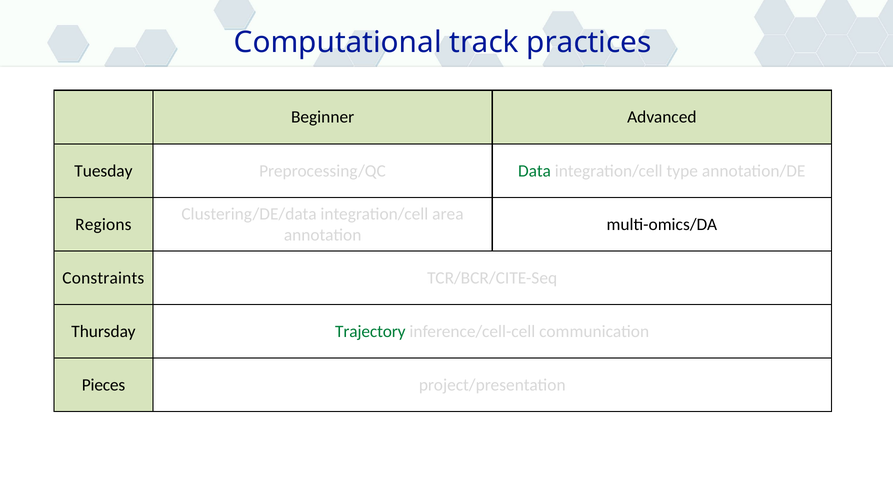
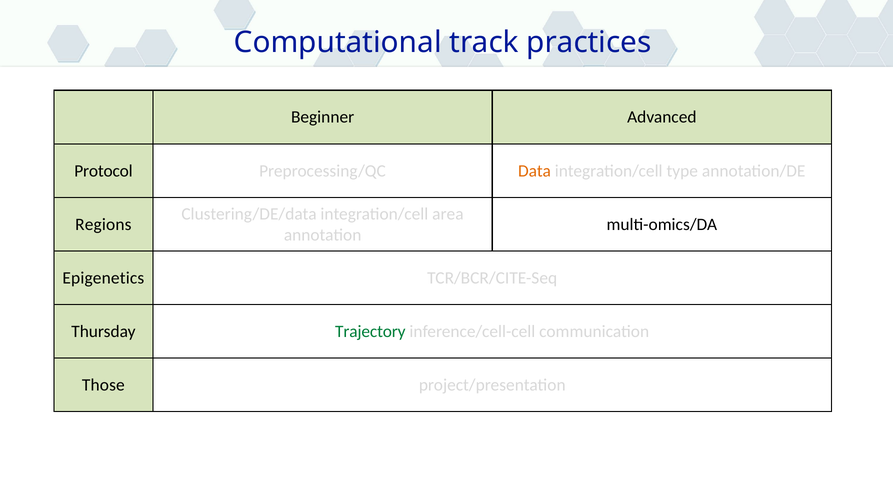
Tuesday: Tuesday -> Protocol (104, 171)
Data colour: green -> orange (535, 171)
Constraints: Constraints -> Epigenetics (103, 278)
Pieces: Pieces -> Those (103, 385)
